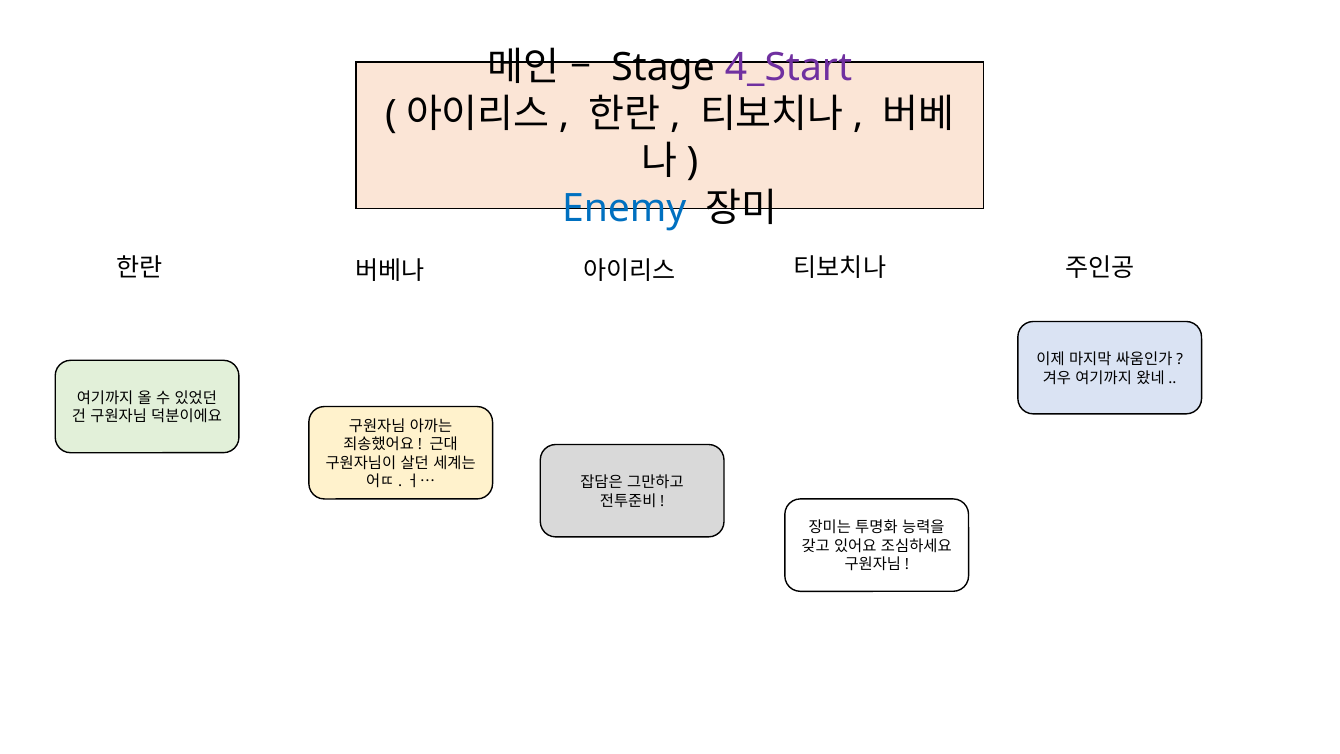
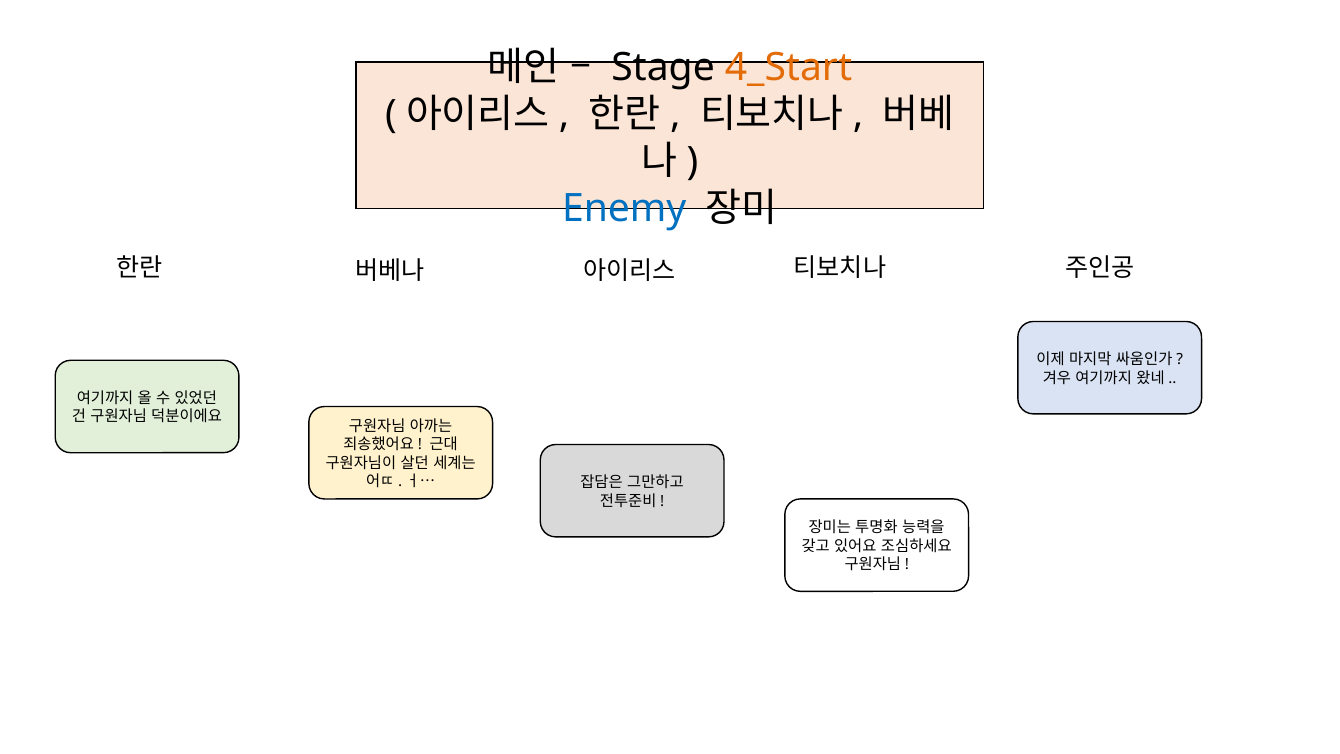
4_Start colour: purple -> orange (789, 67)
